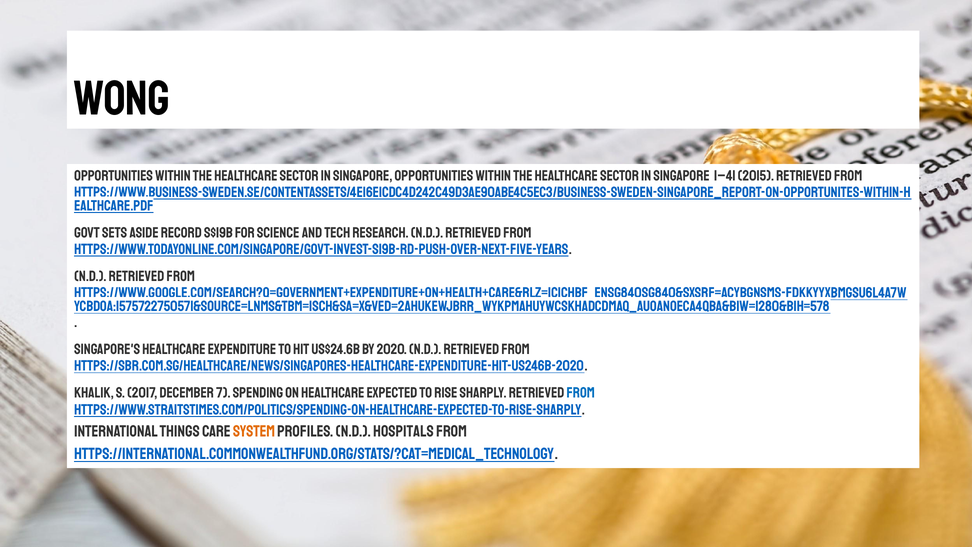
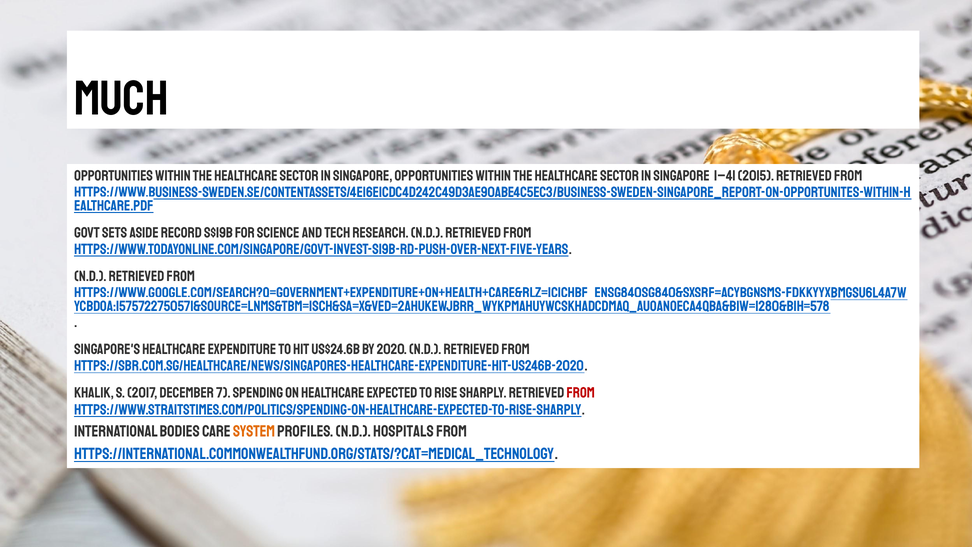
Wong: Wong -> Much (121, 98)
from colour: blue -> red (581, 393)
Things: Things -> Bodies (180, 431)
